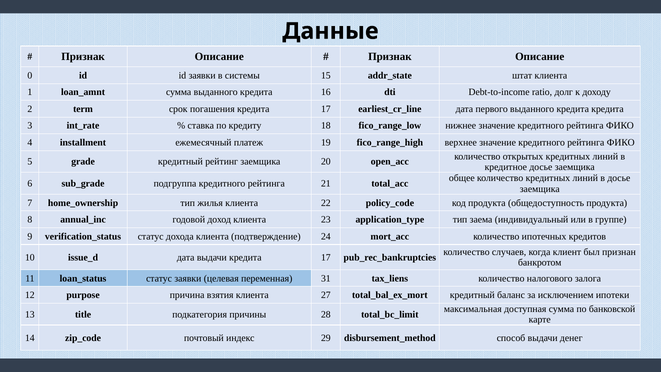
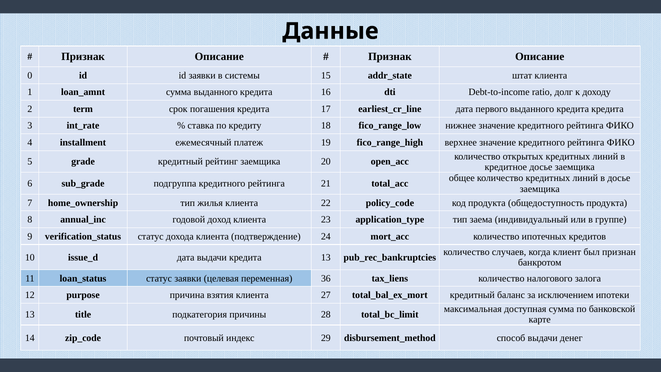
выдачи кредита 17: 17 -> 13 (326, 257)
31: 31 -> 36 (326, 278)
